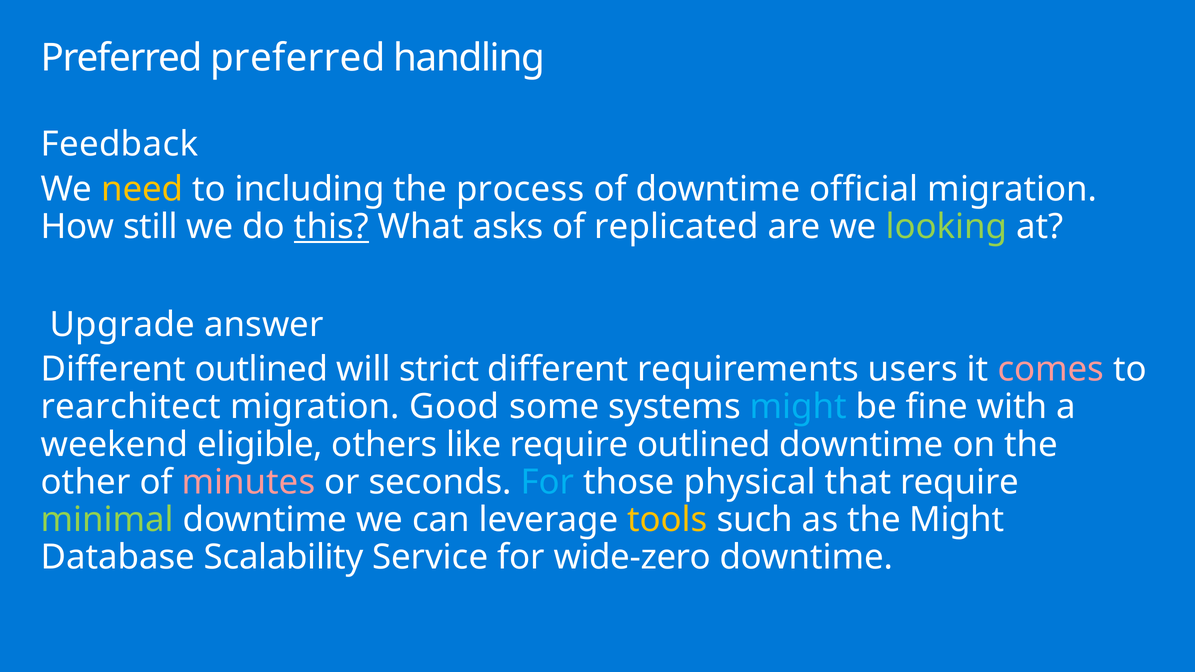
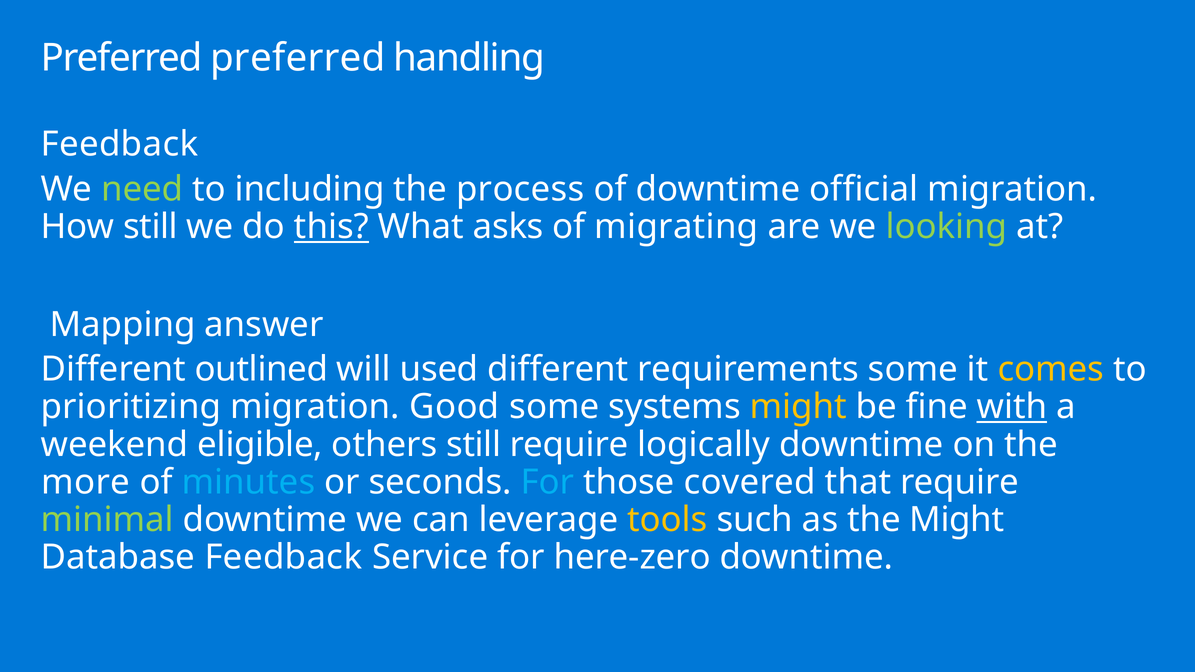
need colour: yellow -> light green (142, 189)
replicated: replicated -> migrating (676, 227)
Upgrade: Upgrade -> Mapping (123, 325)
strict: strict -> used (439, 369)
requirements users: users -> some (913, 369)
comes colour: pink -> yellow (1051, 369)
rearchitect: rearchitect -> prioritizing (131, 407)
might colour: light blue -> yellow (798, 407)
with underline: none -> present (1012, 407)
others like: like -> still (474, 445)
require outlined: outlined -> logically (704, 445)
other: other -> more (86, 482)
minutes colour: pink -> light blue (249, 482)
physical: physical -> covered (750, 482)
Database Scalability: Scalability -> Feedback (283, 558)
wide-zero: wide-zero -> here-zero (632, 558)
